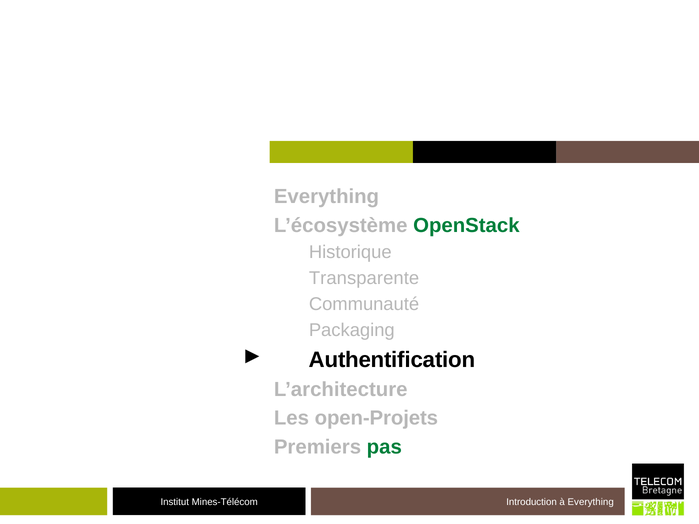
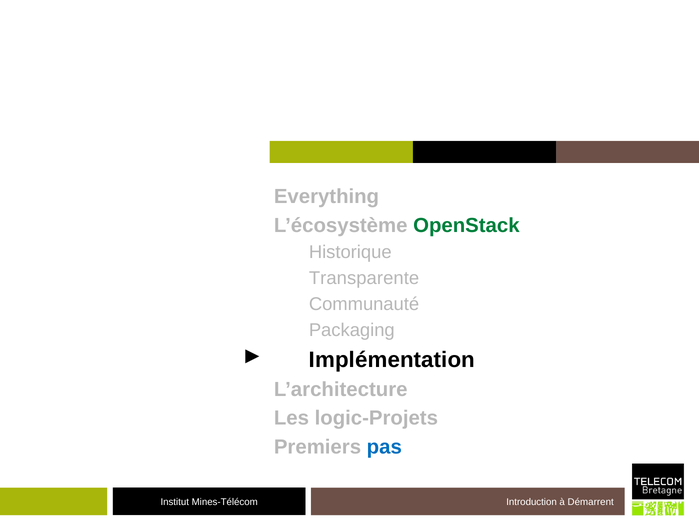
Authentiﬁcation: Authentiﬁcation -> Implémentation (392, 360)
open-Projets: open-Projets -> logic-Projets (376, 418)
pas colour: green -> blue (384, 447)
à Everything: Everything -> Démarrent (591, 502)
